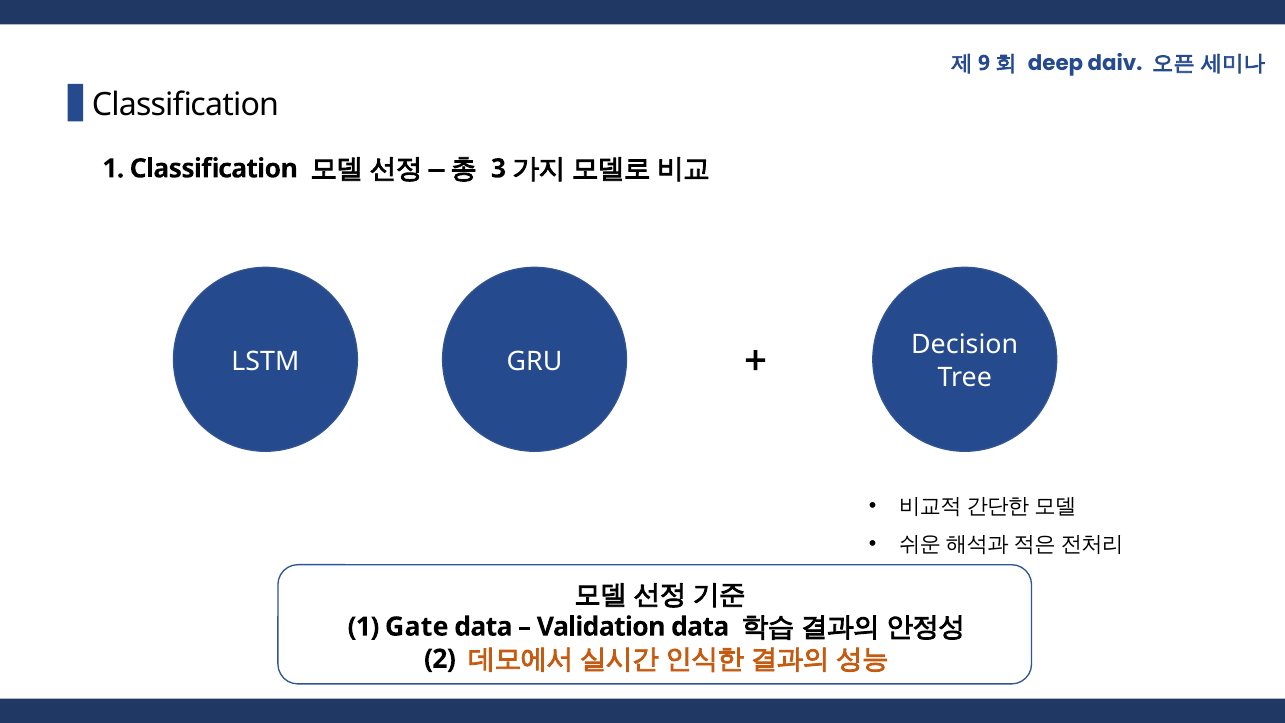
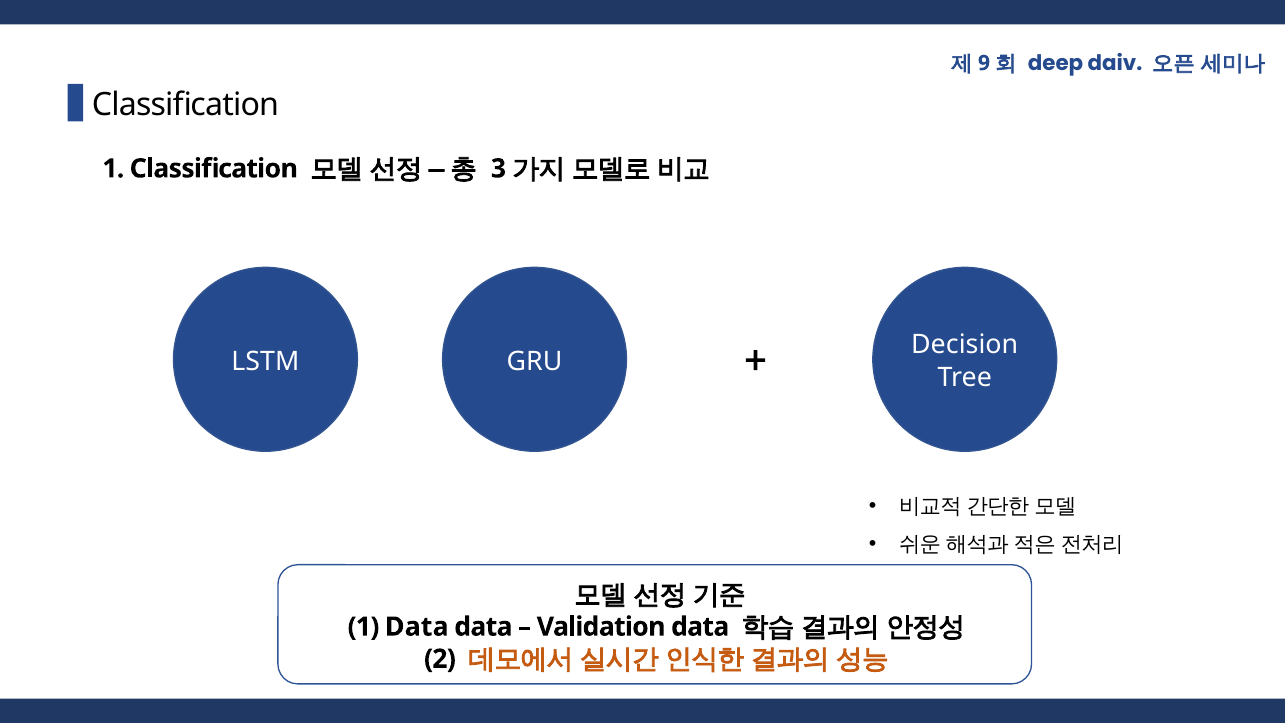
1 Gate: Gate -> Data (417, 627)
